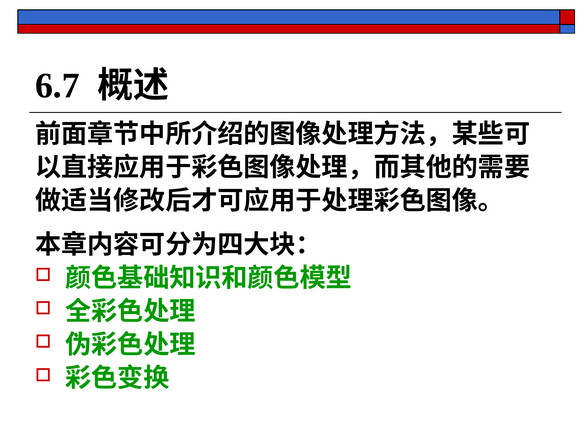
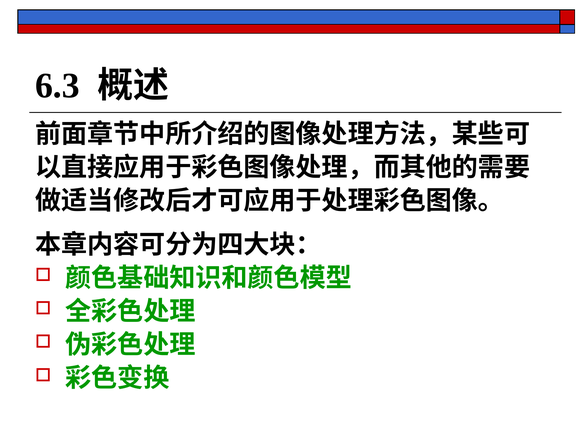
6.7: 6.7 -> 6.3 (57, 86)
